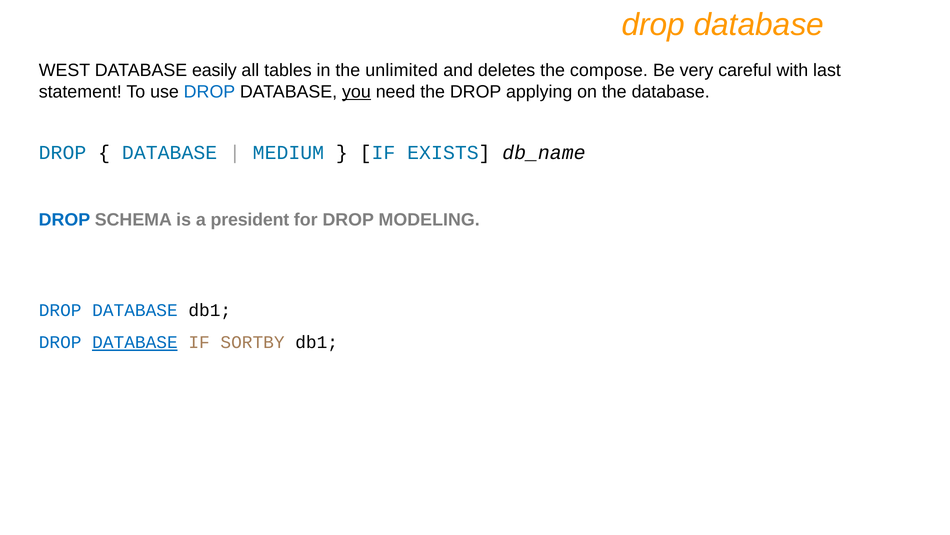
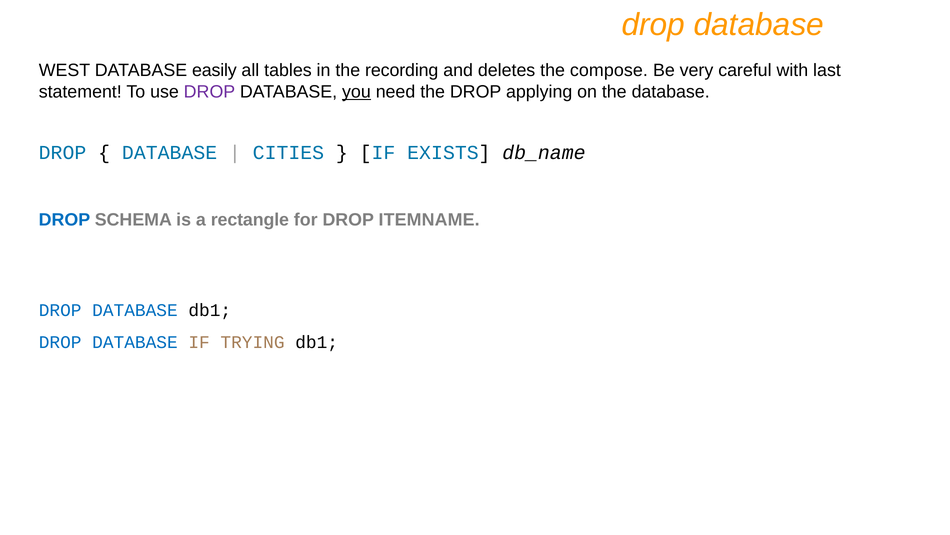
unlimited: unlimited -> recording (402, 70)
DROP colour: blue -> purple (209, 92)
MEDIUM: MEDIUM -> CITIES (288, 153)
president: president -> rectangle (250, 219)
MODELING: MODELING -> ITEMNAME (429, 219)
DATABASE underline: present -> none (135, 342)
SORTBY: SORTBY -> TRYING (253, 342)
